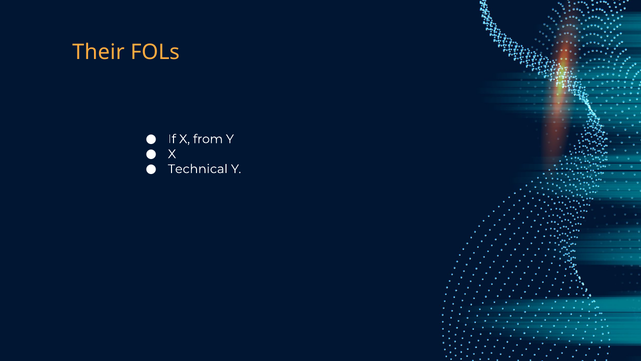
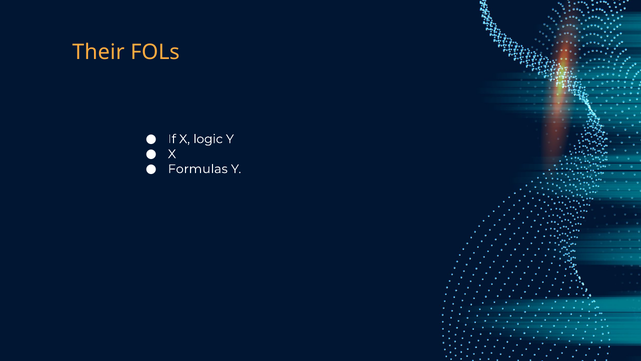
from: from -> logic (208, 139)
Technical: Technical -> Formulas (198, 169)
